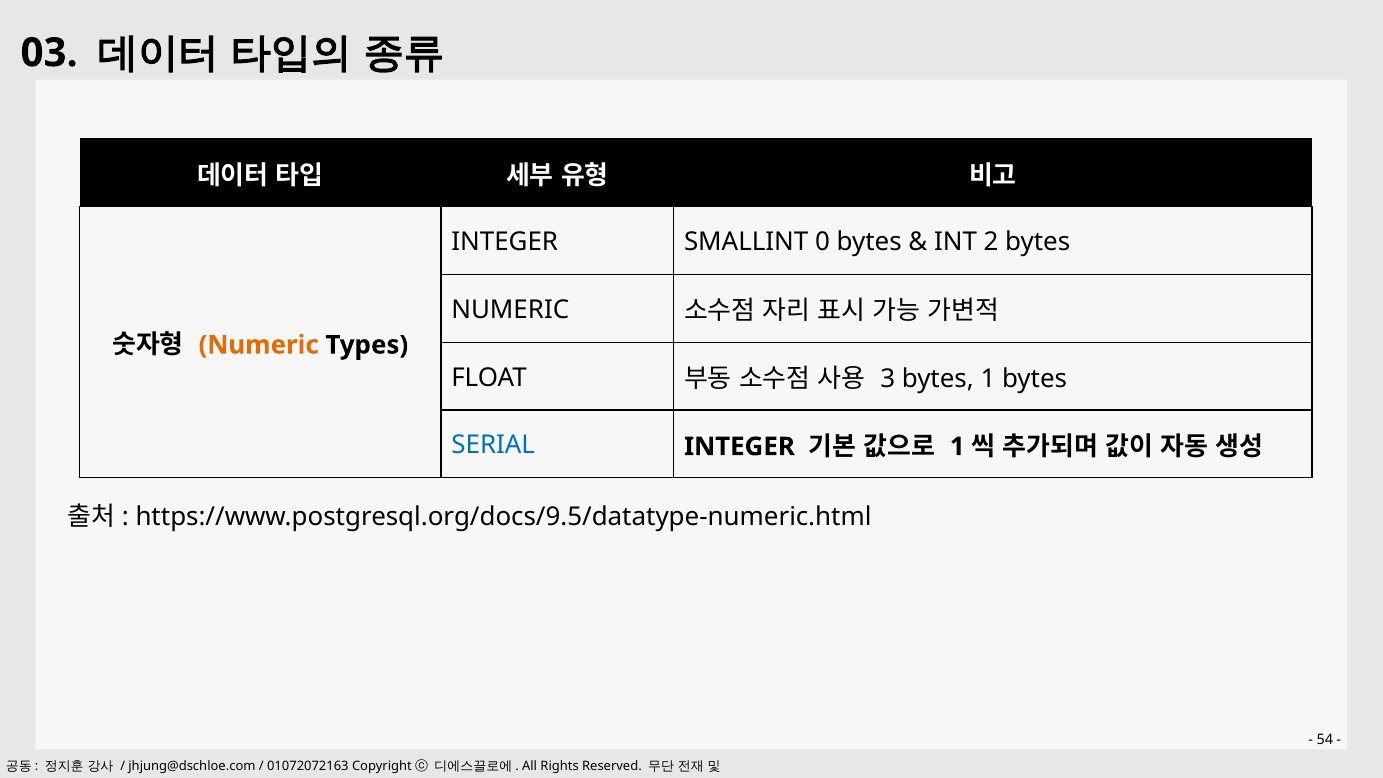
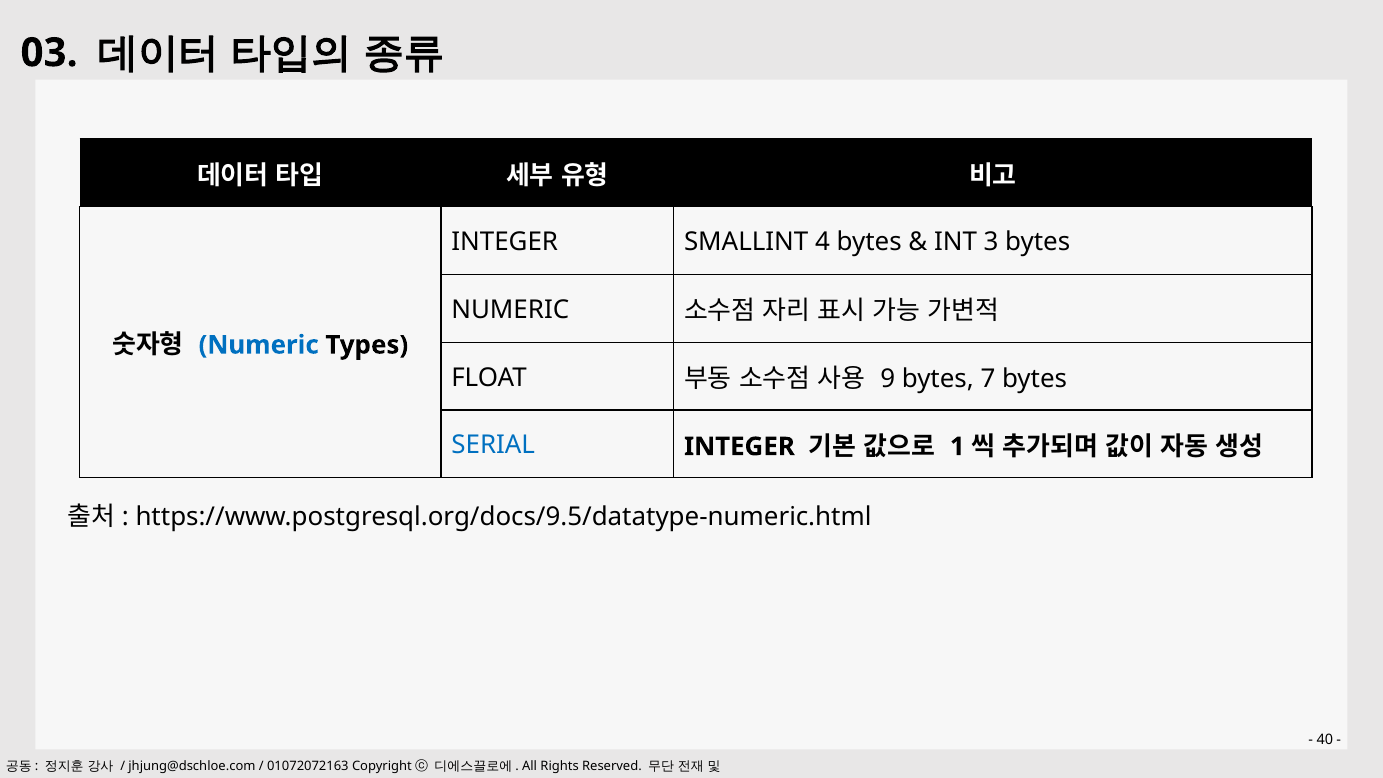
0: 0 -> 4 (822, 242)
2: 2 -> 3 (991, 242)
Numeric colour: orange -> blue (259, 345)
3: 3 -> 9 (888, 379)
bytes 1: 1 -> 7 (988, 379)
54: 54 -> 40 (1325, 740)
